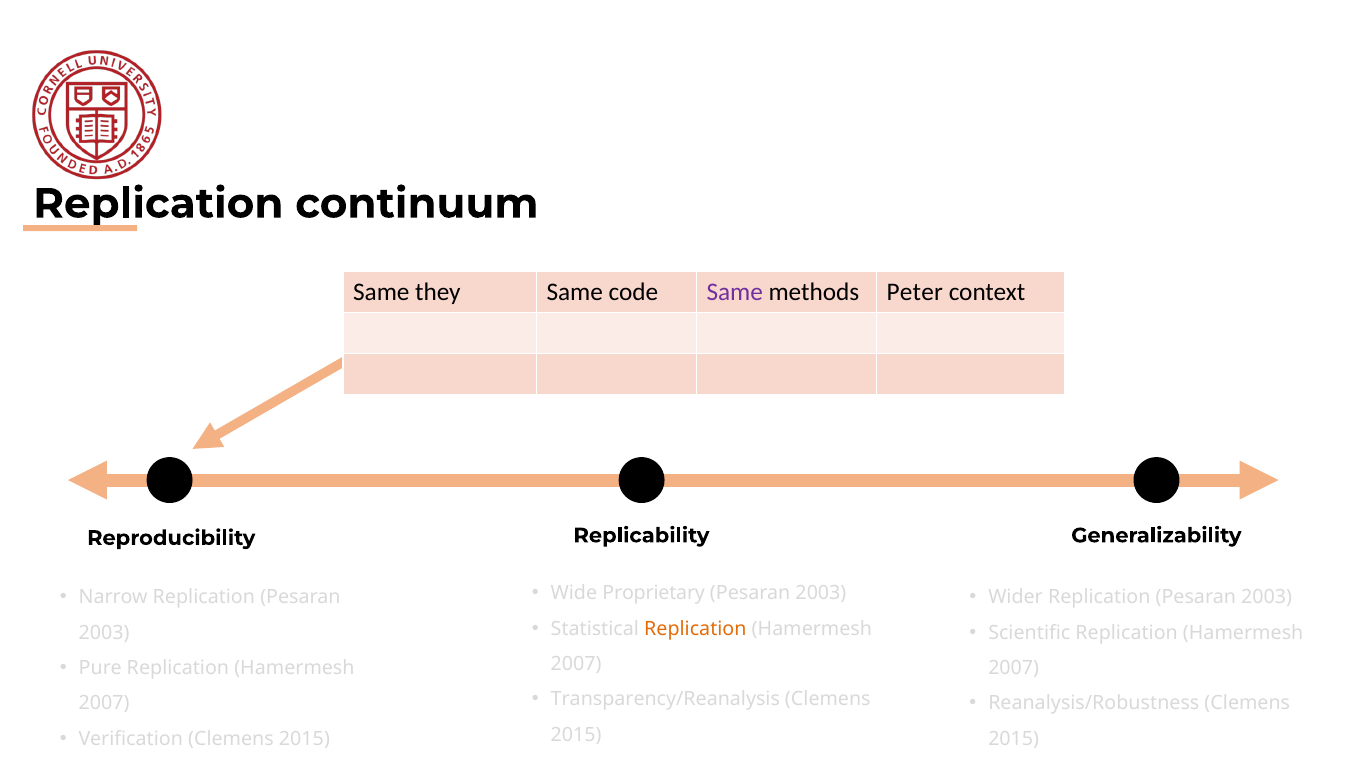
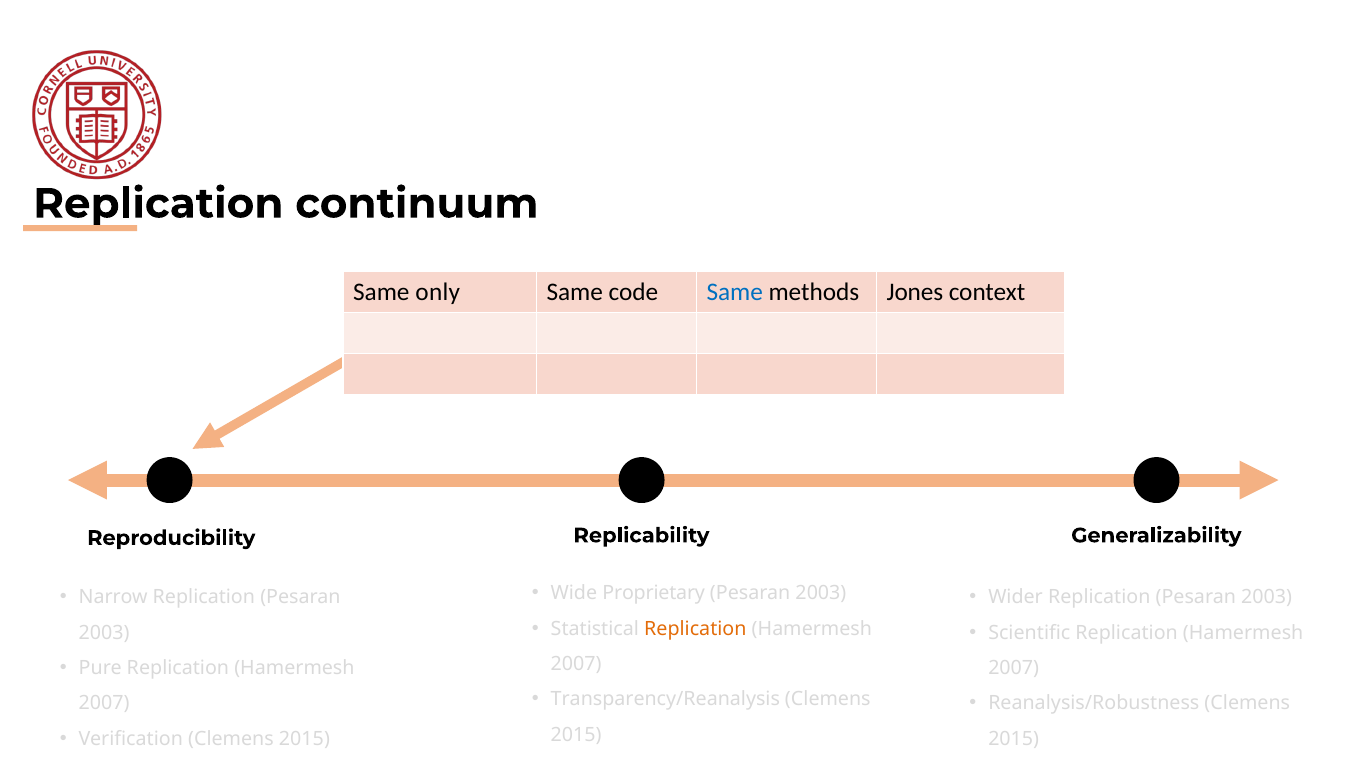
they: they -> only (438, 292)
Same colour: purple -> blue (735, 292)
Peter: Peter -> Jones (915, 292)
